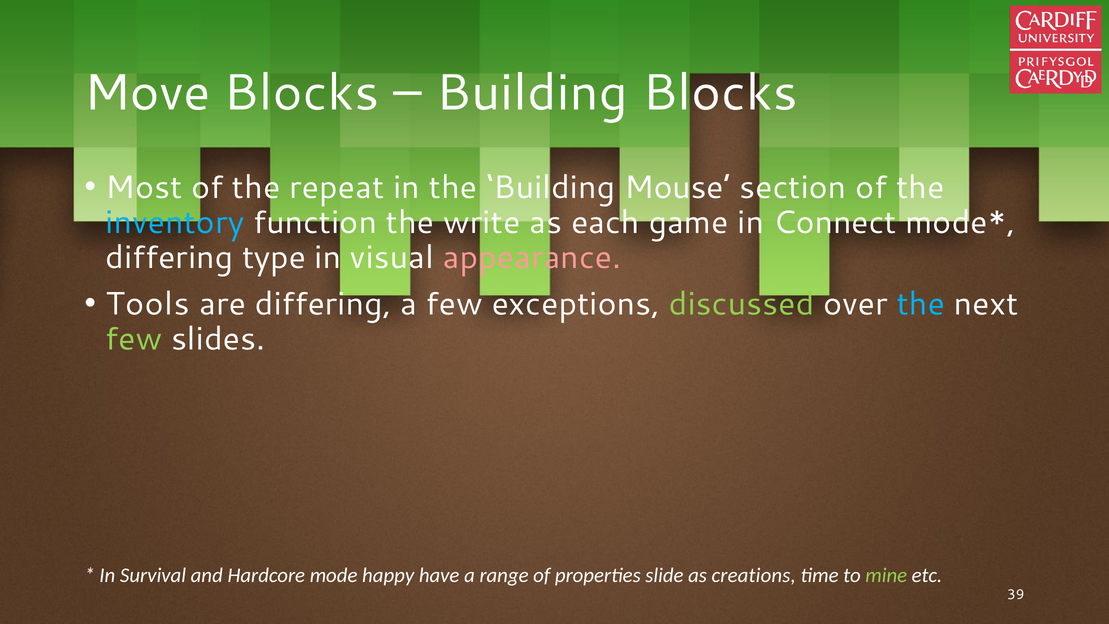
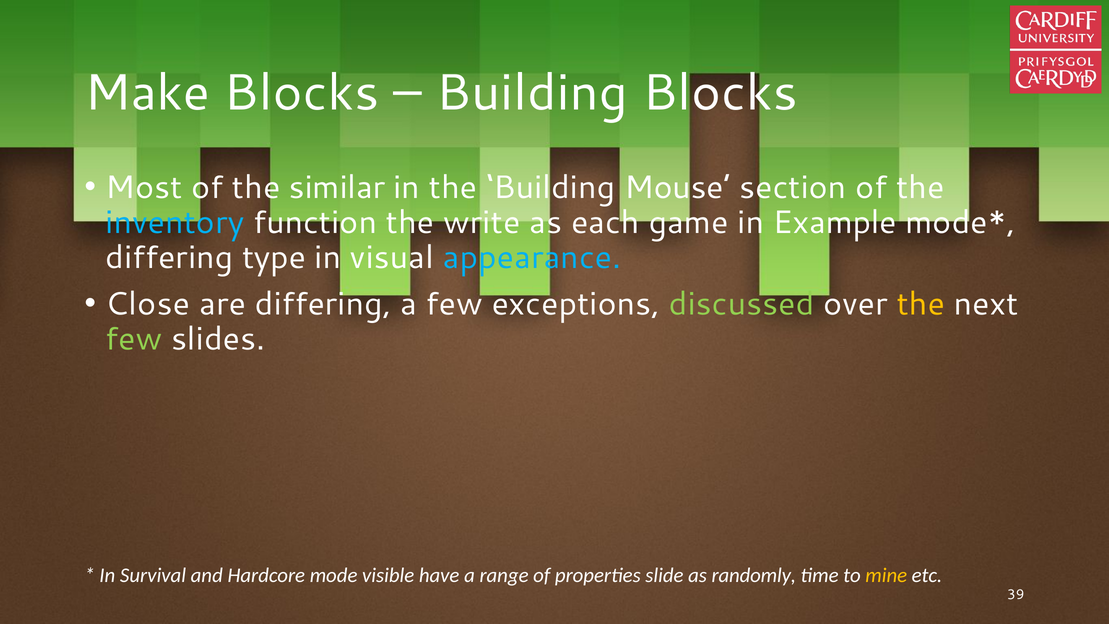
Move: Move -> Make (147, 93)
repeat: repeat -> similar (337, 188)
Connect: Connect -> Example (835, 222)
appearance colour: pink -> light blue (532, 257)
Tools: Tools -> Close (148, 304)
the colour: light blue -> yellow (921, 304)
happy: happy -> visible (388, 575)
creations: creations -> randomly (754, 575)
mine colour: light green -> yellow (886, 575)
